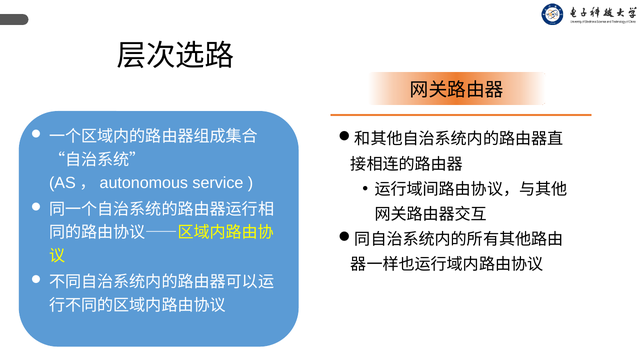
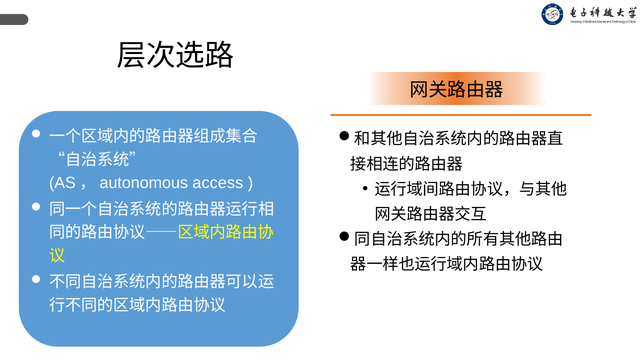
service: service -> access (218, 183)
